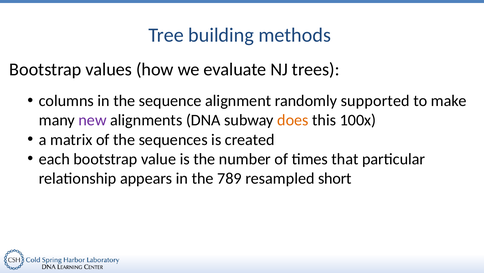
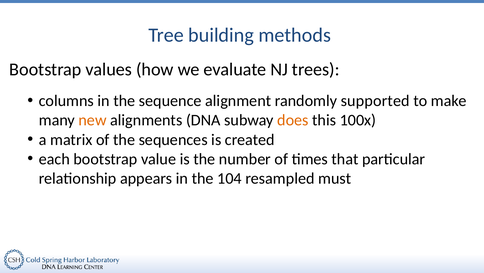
new colour: purple -> orange (93, 120)
789: 789 -> 104 (230, 178)
short: short -> must (335, 178)
